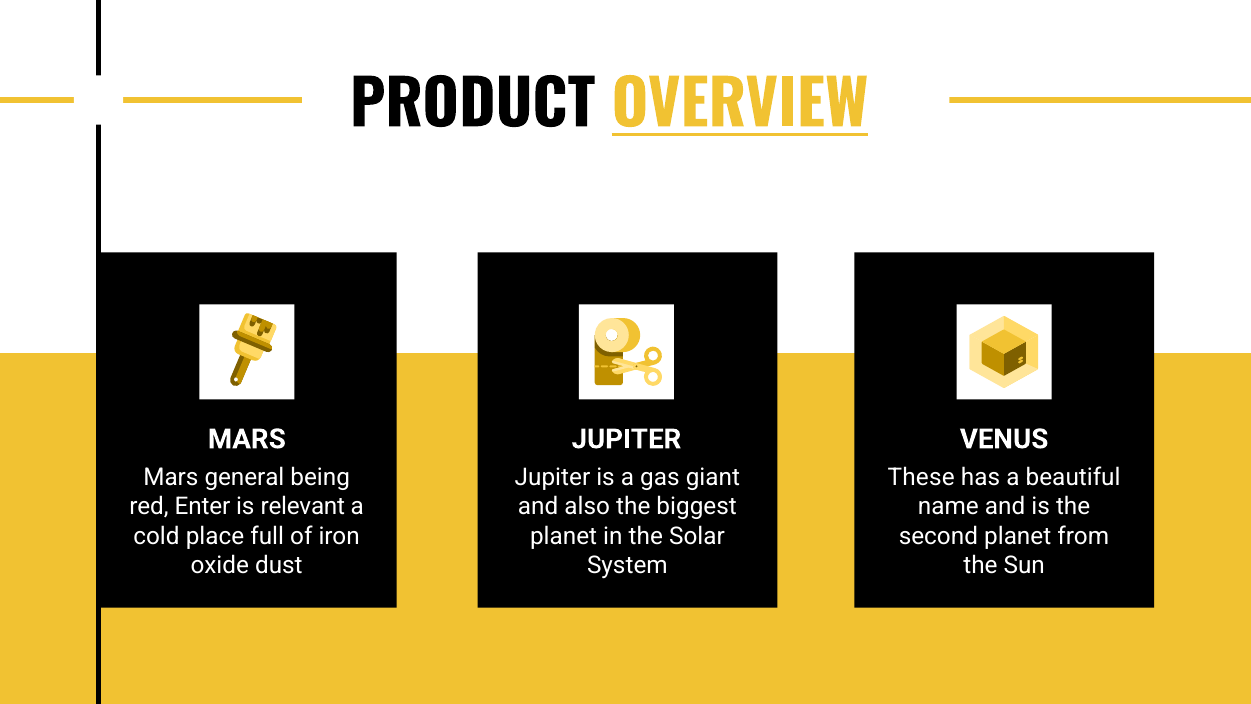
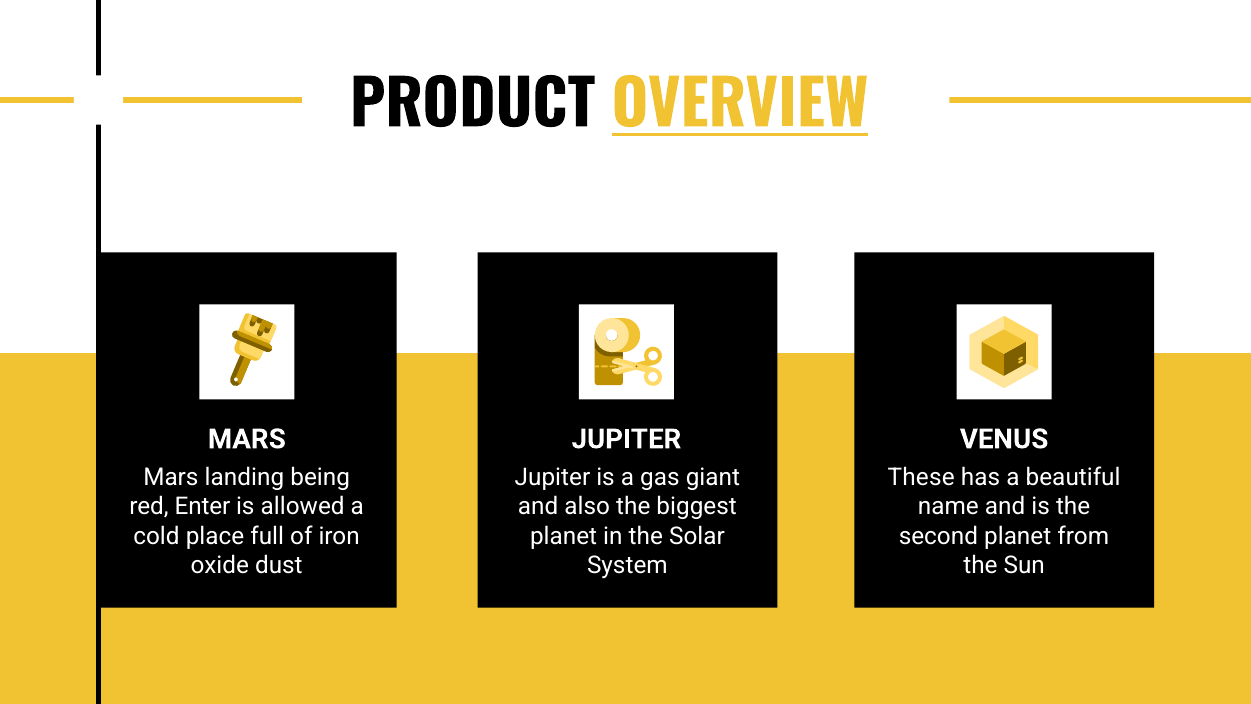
general: general -> landing (244, 477)
relevant: relevant -> allowed (303, 507)
